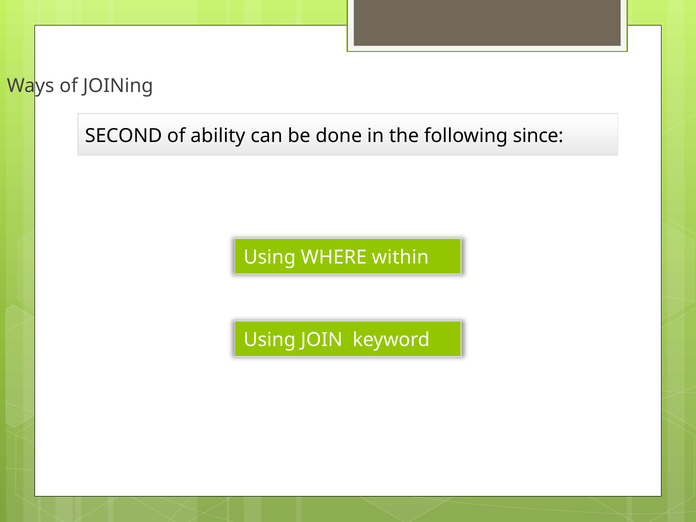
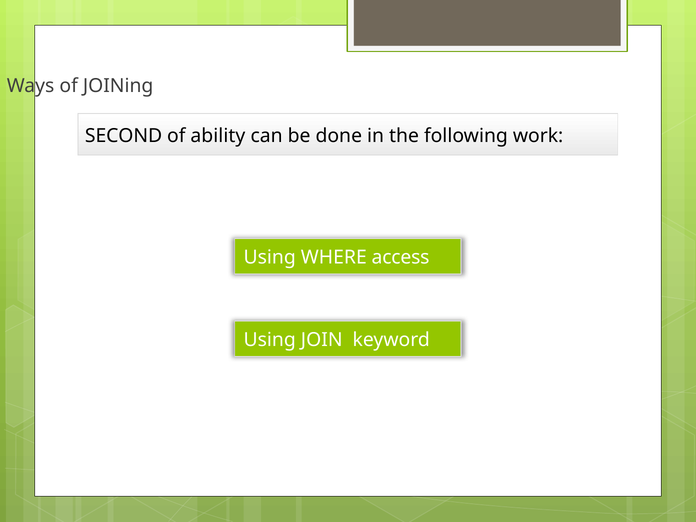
since: since -> work (538, 136)
within: within -> access (401, 258)
